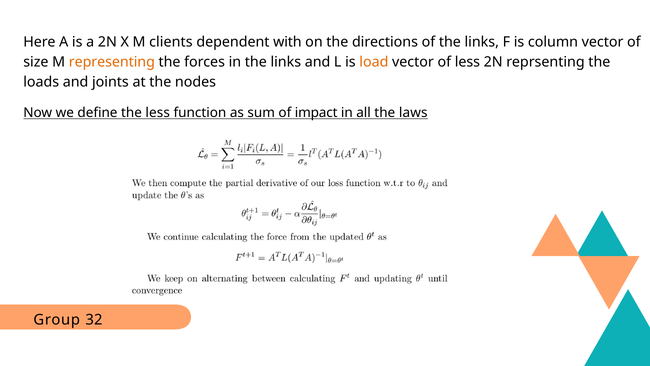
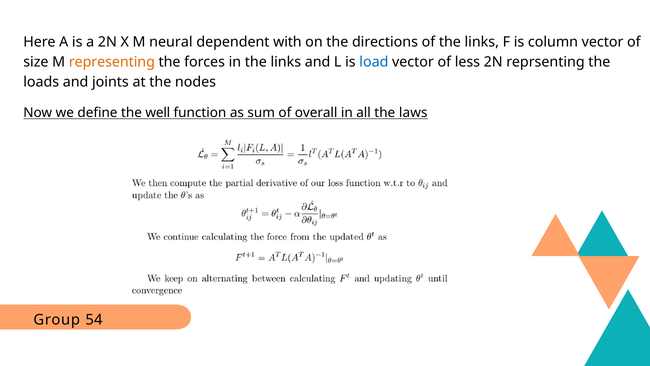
clients: clients -> neural (171, 42)
load colour: orange -> blue (374, 62)
the less: less -> well (158, 113)
impact: impact -> overall (316, 113)
32: 32 -> 54 (94, 320)
